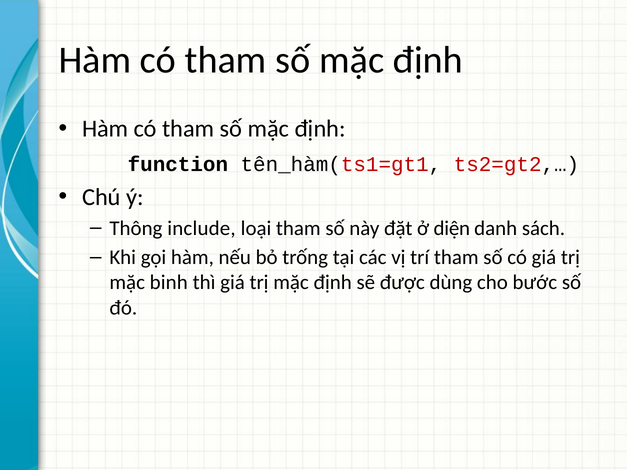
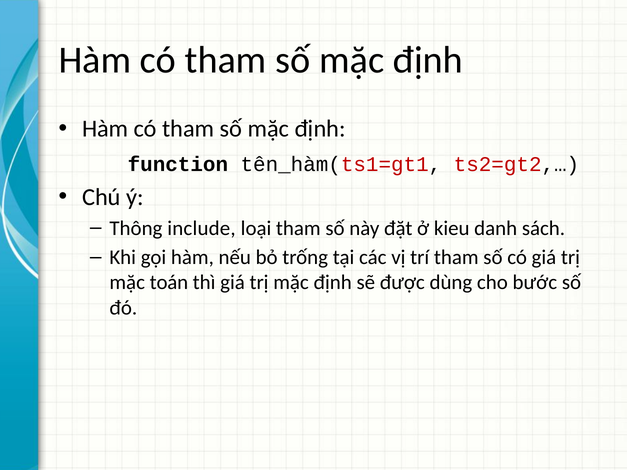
diện: diện -> kieu (452, 228)
binh: binh -> toán (169, 283)
